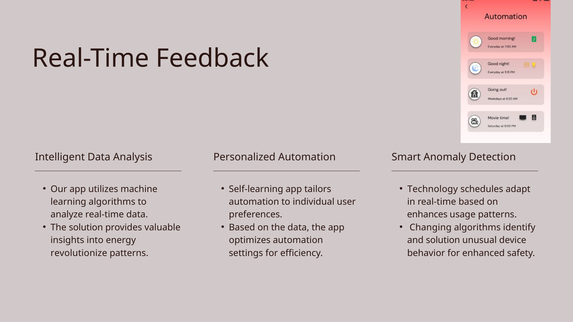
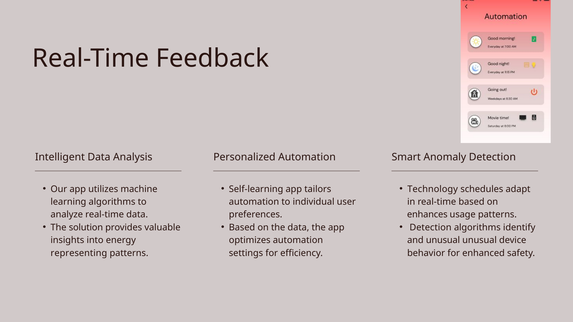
Changing: Changing -> Detection (431, 228)
and solution: solution -> unusual (443, 240)
revolutionize: revolutionize -> representing (79, 253)
